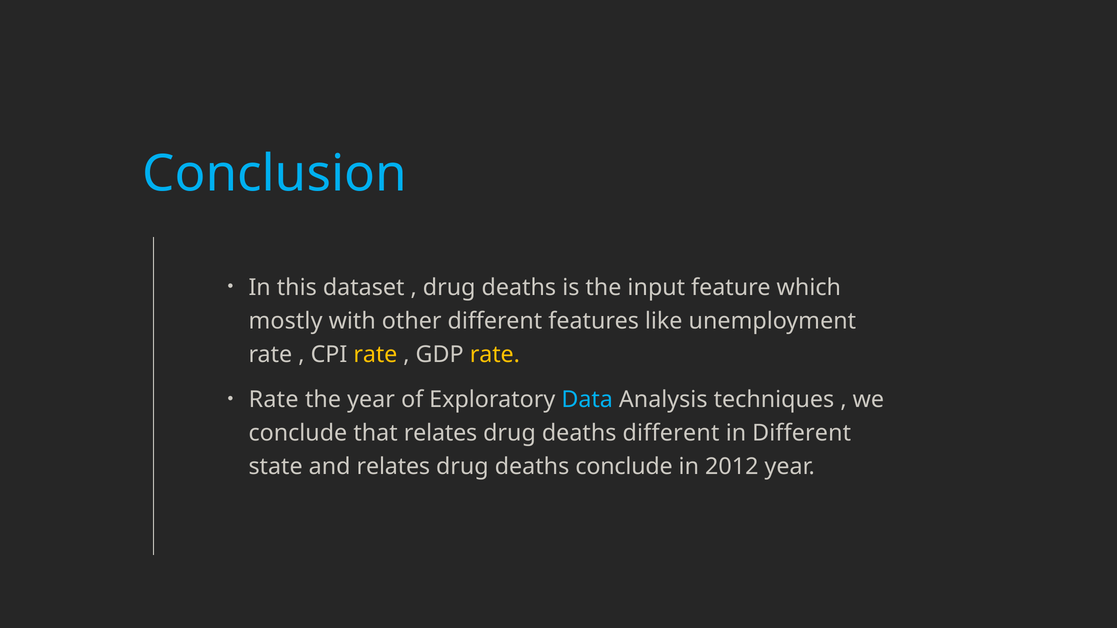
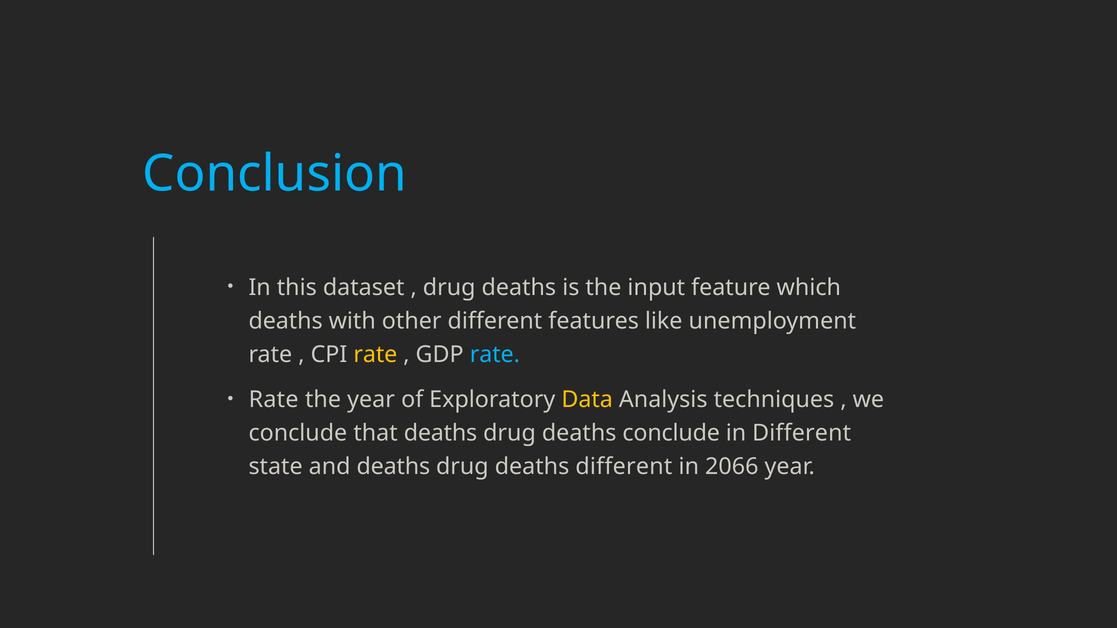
mostly: mostly -> deaths (286, 321)
rate colour: yellow -> light blue (495, 355)
Data colour: light blue -> yellow (587, 400)
that relates: relates -> deaths (441, 433)
deaths different: different -> conclude (671, 433)
and relates: relates -> deaths (393, 467)
deaths conclude: conclude -> different (624, 467)
2012: 2012 -> 2066 (732, 467)
